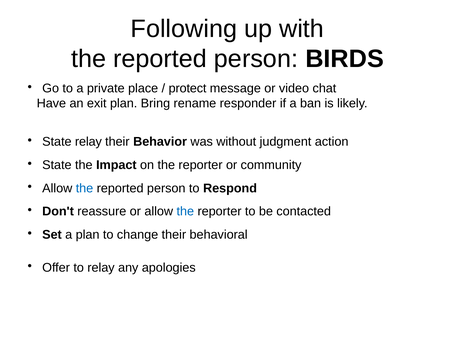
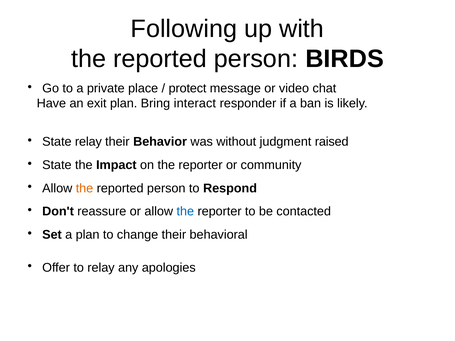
rename: rename -> interact (195, 103)
action: action -> raised (332, 142)
the colour: blue -> orange (85, 188)
